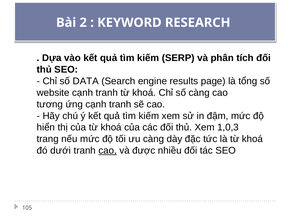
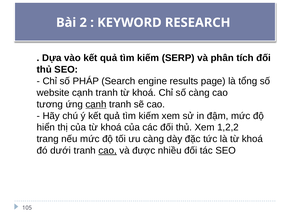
DATA: DATA -> PHÁP (86, 81)
cạnh underline: none -> present (96, 104)
1,0,3: 1,0,3 -> 1,2,2 (228, 128)
